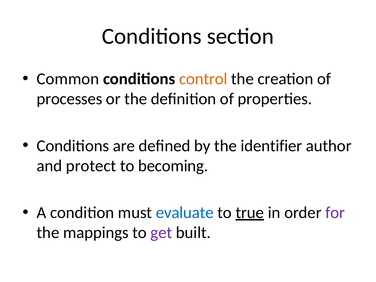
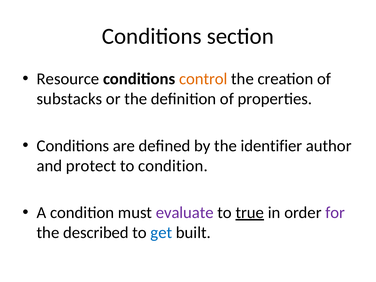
Common: Common -> Resource (68, 79)
processes: processes -> substacks (69, 99)
to becoming: becoming -> condition (173, 166)
evaluate colour: blue -> purple (185, 213)
mappings: mappings -> described (96, 233)
get colour: purple -> blue (161, 233)
